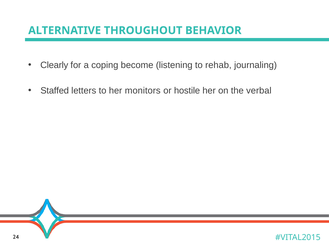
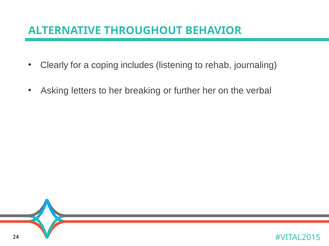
become: become -> includes (137, 65)
Staffed: Staffed -> Asking (55, 91)
monitors: monitors -> breaking (143, 91)
hostile: hostile -> further (187, 91)
